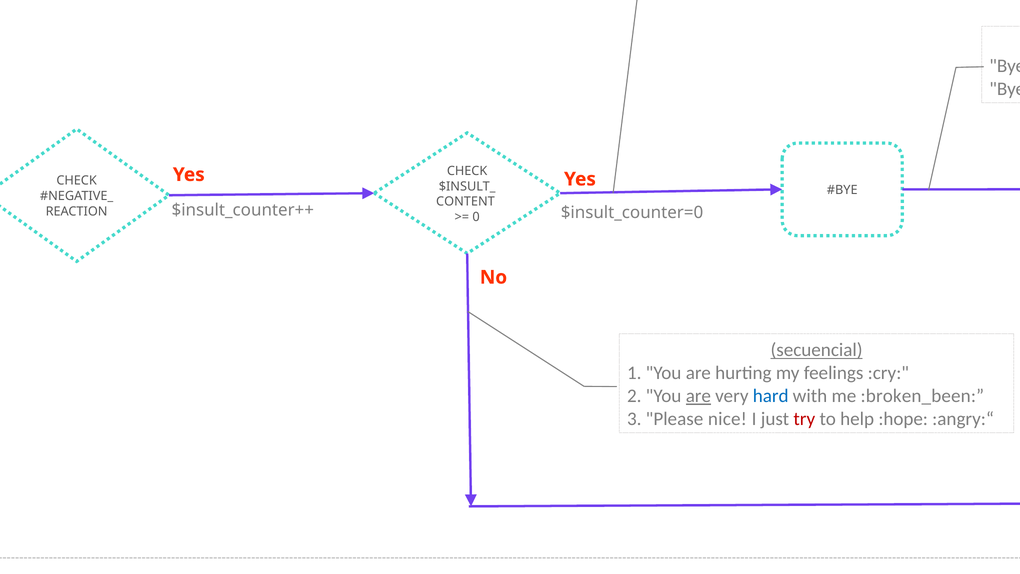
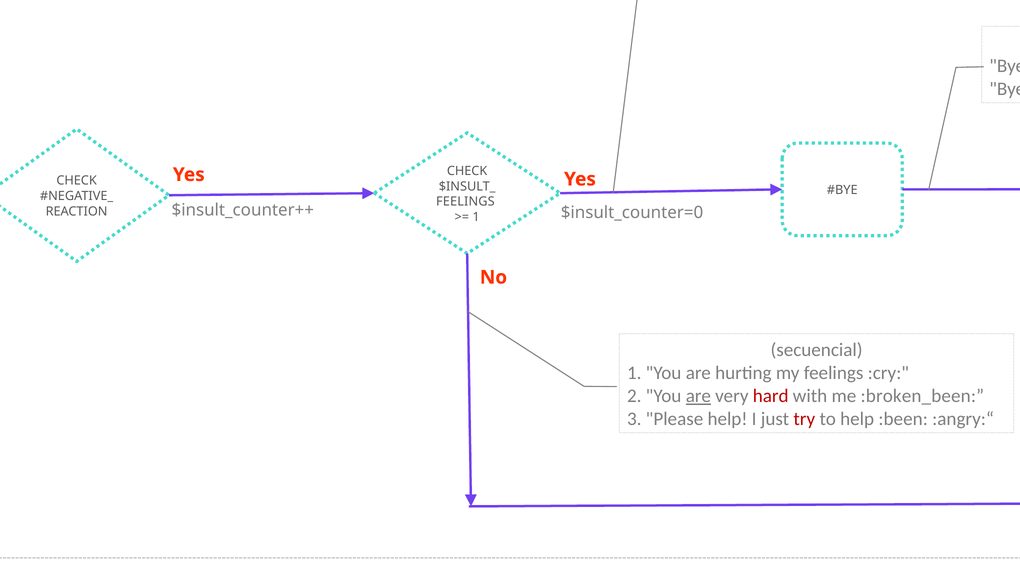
CONTENT: CONTENT -> FEELINGS (465, 202)
0: 0 -> 1 (476, 217)
secuencial underline: present -> none (817, 350)
hard colour: blue -> red (771, 396)
Please nice: nice -> help (728, 419)
:hope: :hope -> :been (903, 419)
